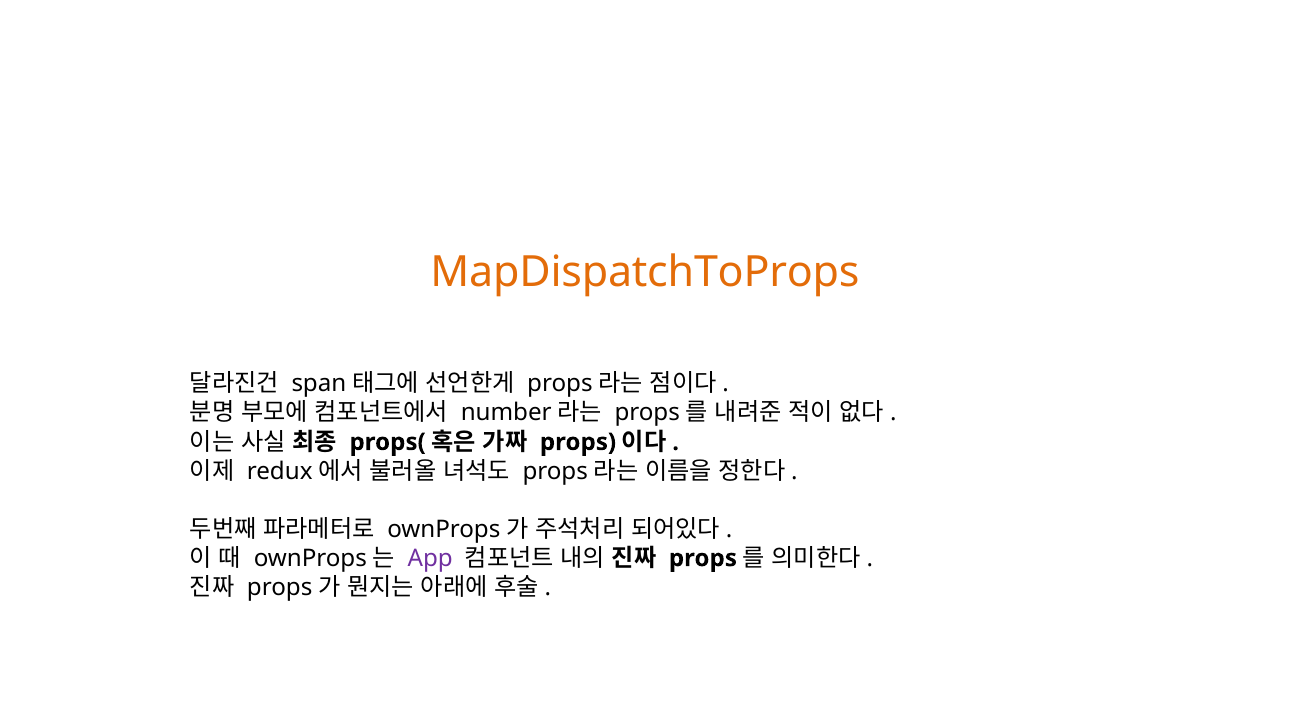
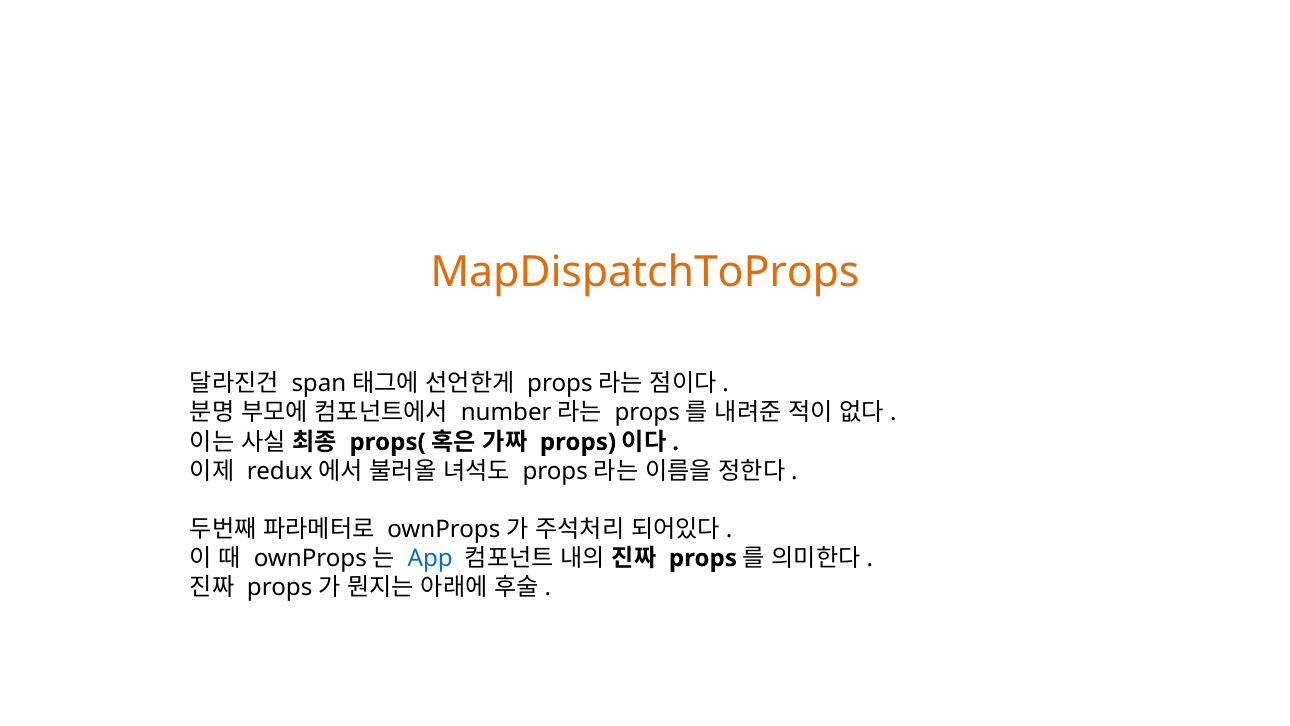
App colour: purple -> blue (430, 558)
